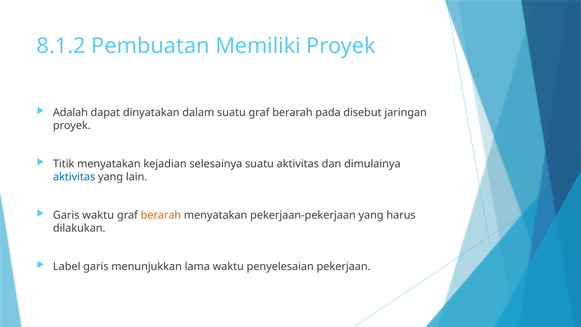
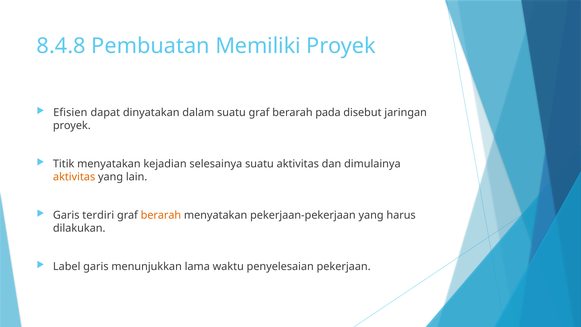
8.1.2: 8.1.2 -> 8.4.8 (61, 46)
Adalah: Adalah -> Efisien (70, 112)
aktivitas colour: blue -> orange (74, 177)
Garis waktu: waktu -> terdiri (98, 215)
